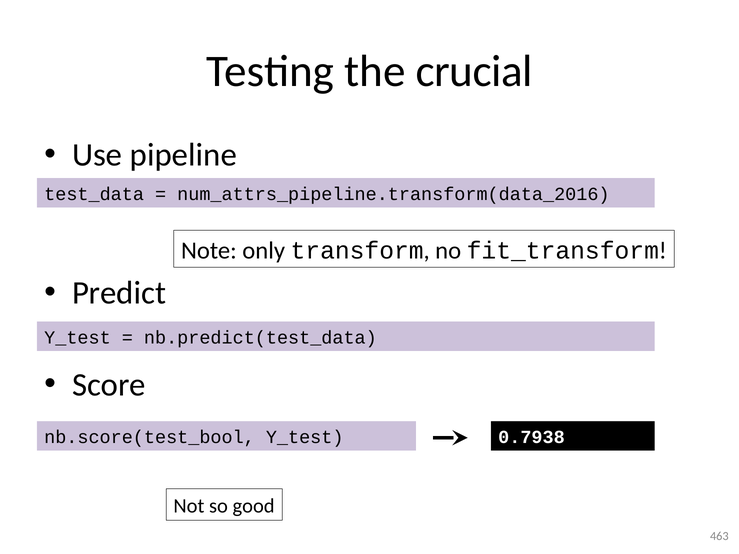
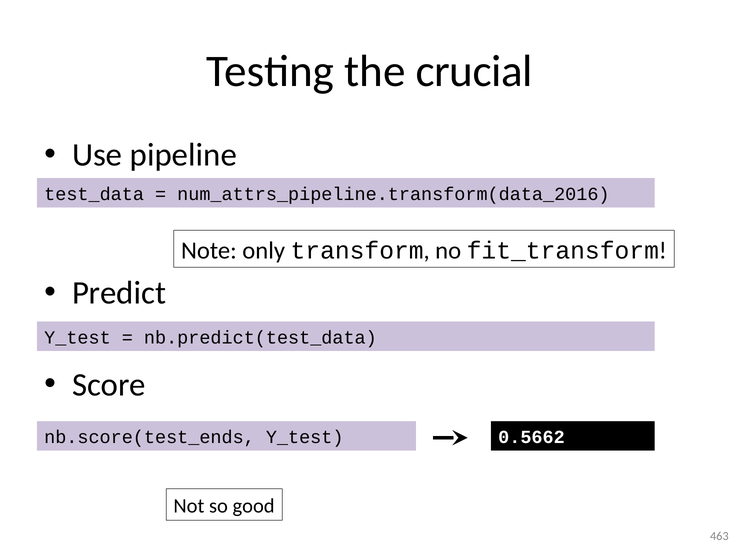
nb.score(test_bool: nb.score(test_bool -> nb.score(test_ends (150, 437)
0.7938: 0.7938 -> 0.5662 (531, 437)
